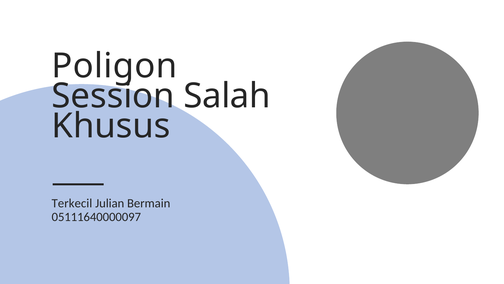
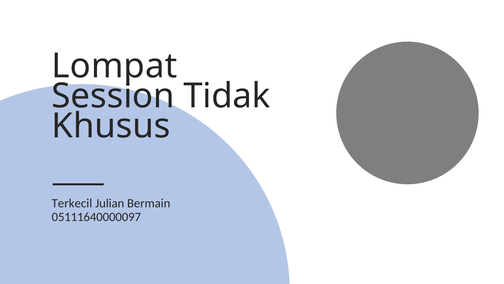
Poligon: Poligon -> Lompat (114, 66)
Salah: Salah -> Tidak (227, 96)
